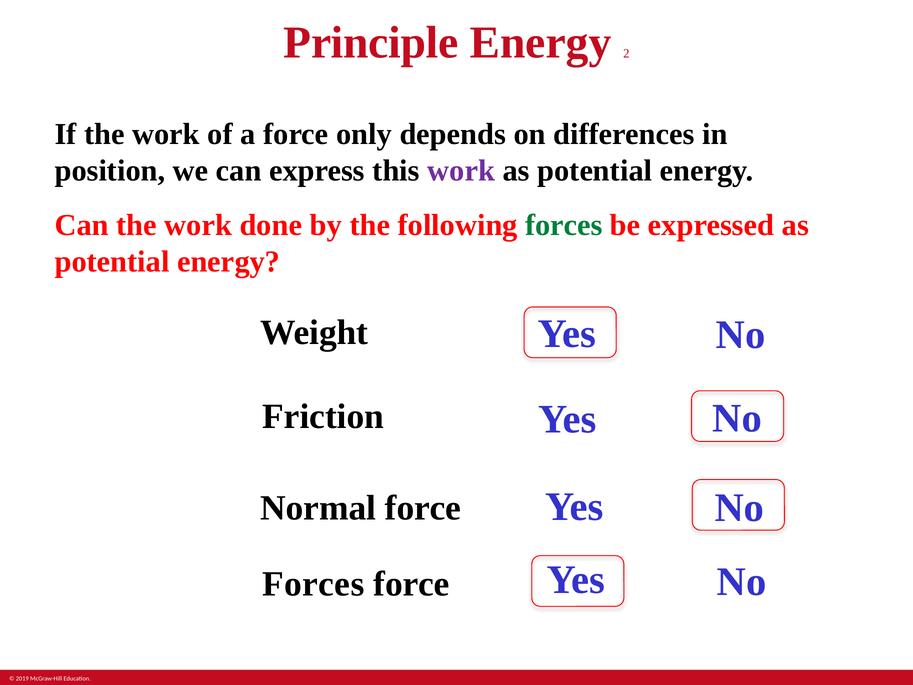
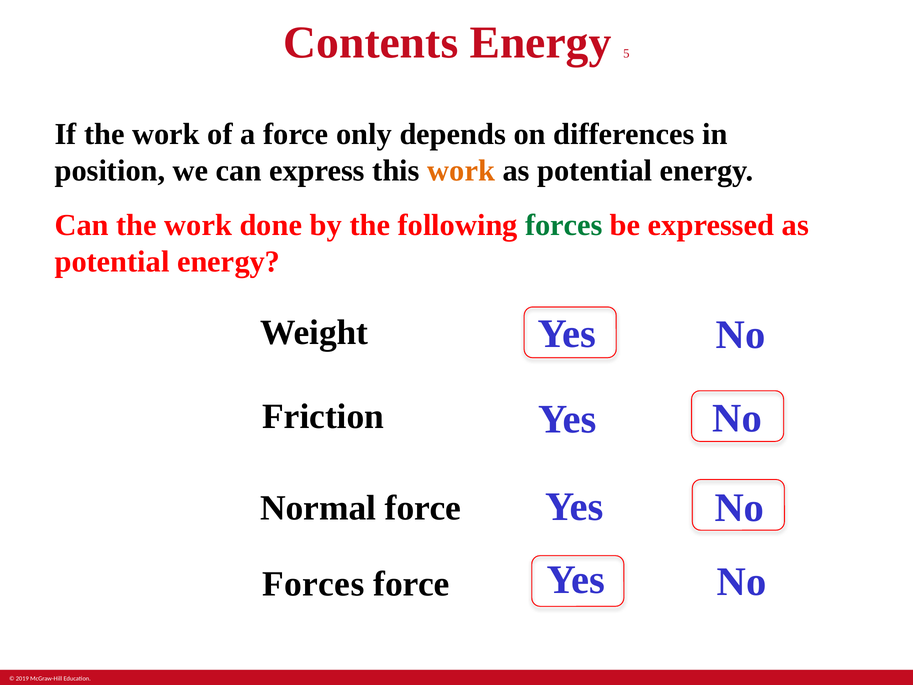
Principle: Principle -> Contents (371, 43)
2: 2 -> 5 (626, 54)
work colour: purple -> orange (461, 171)
